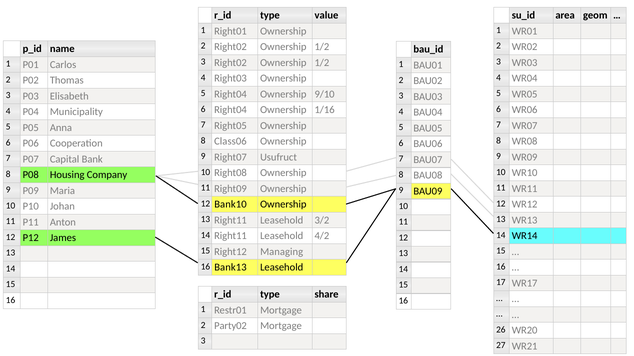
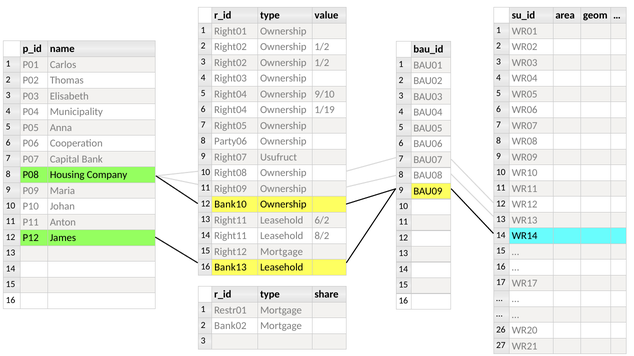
1/16: 1/16 -> 1/19 (325, 110)
Class06: Class06 -> Party06 (231, 142)
3/2: 3/2 -> 6/2 (322, 220)
4/2: 4/2 -> 8/2 (322, 236)
Right12 Managing: Managing -> Mortgage (282, 252)
Party02: Party02 -> Bank02 (230, 326)
